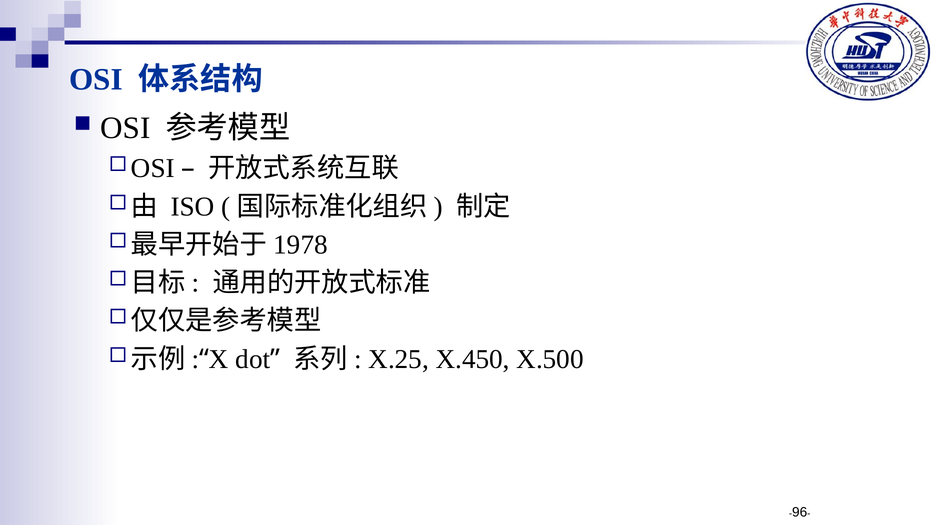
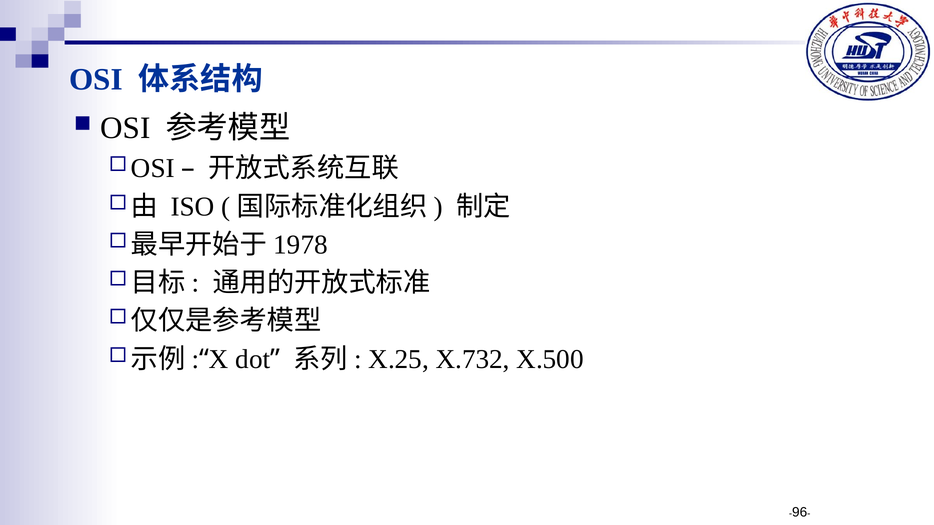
X.450: X.450 -> X.732 (473, 359)
